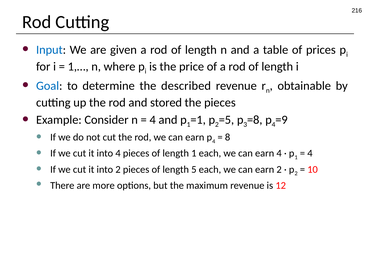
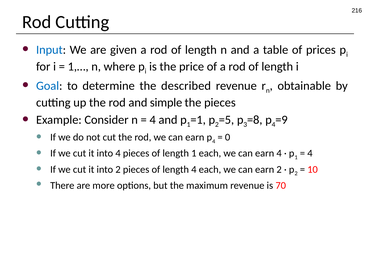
stored: stored -> simple (166, 103)
8: 8 -> 0 (228, 138)
length 5: 5 -> 4 (194, 170)
12: 12 -> 70 (281, 186)
